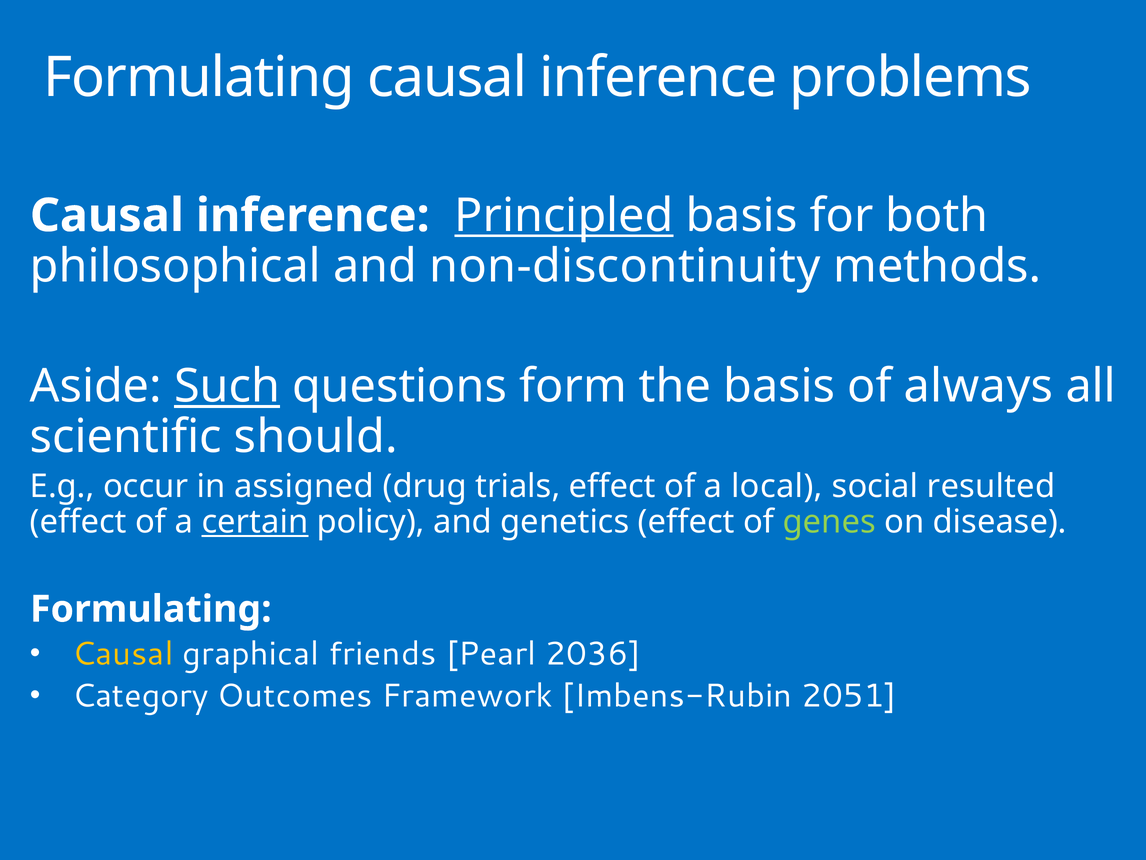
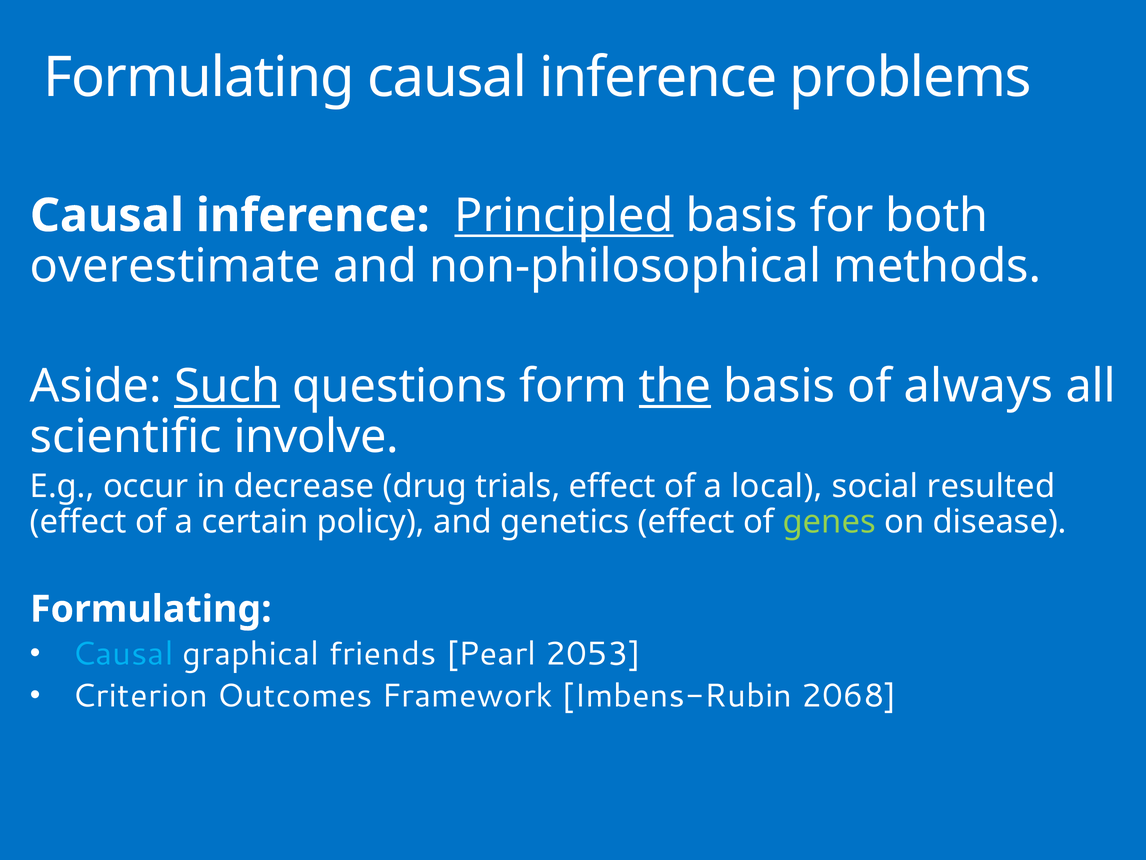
philosophical: philosophical -> overestimate (175, 266)
non-discontinuity: non-discontinuity -> non-philosophical (625, 266)
the underline: none -> present (675, 386)
should: should -> involve (316, 437)
assigned: assigned -> decrease (304, 486)
certain underline: present -> none (255, 522)
Causal colour: yellow -> light blue (123, 653)
2036: 2036 -> 2053 (593, 653)
Category: Category -> Criterion (140, 695)
2051: 2051 -> 2068 (849, 695)
